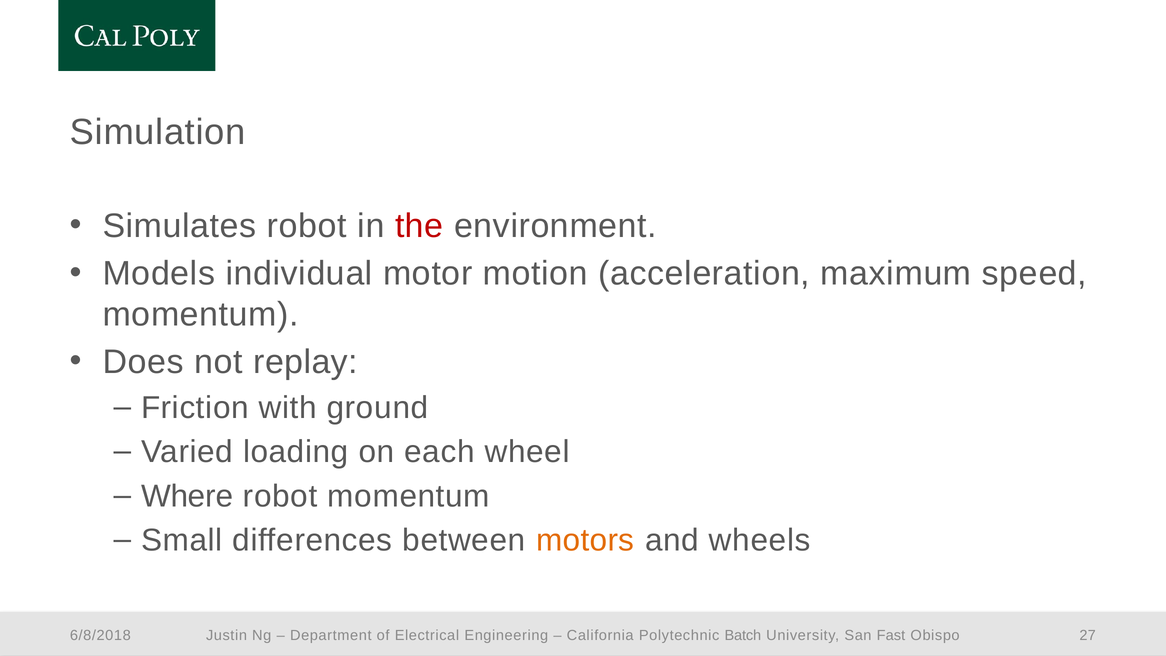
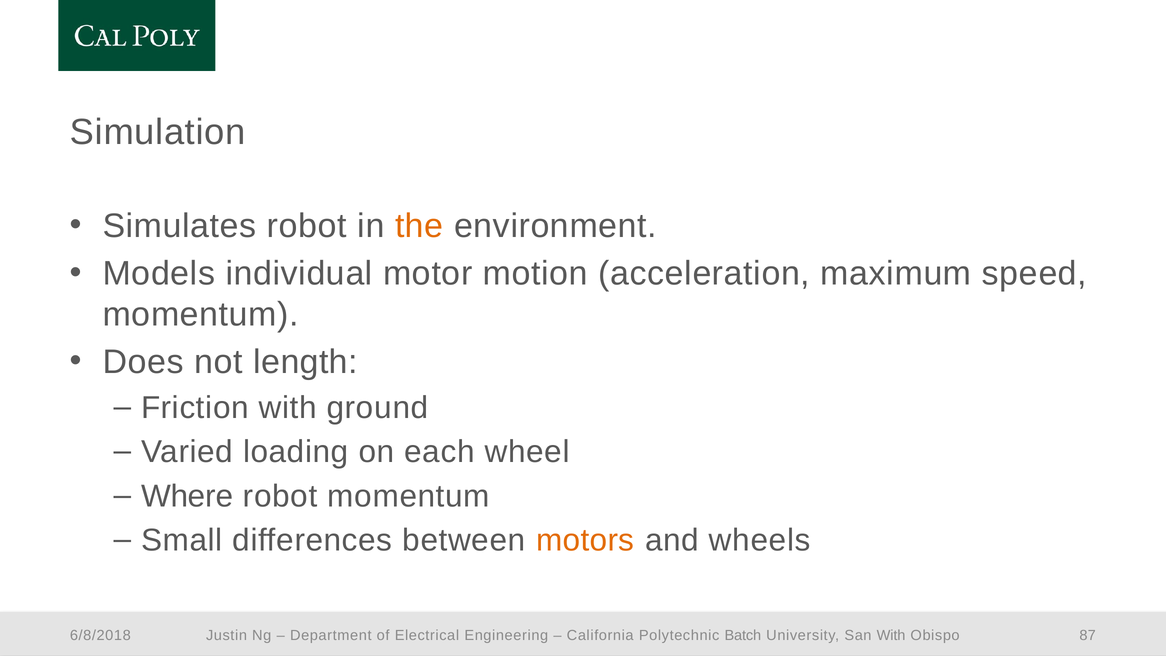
the colour: red -> orange (419, 226)
replay: replay -> length (306, 362)
San Fast: Fast -> With (891, 636)
27: 27 -> 87 (1088, 636)
